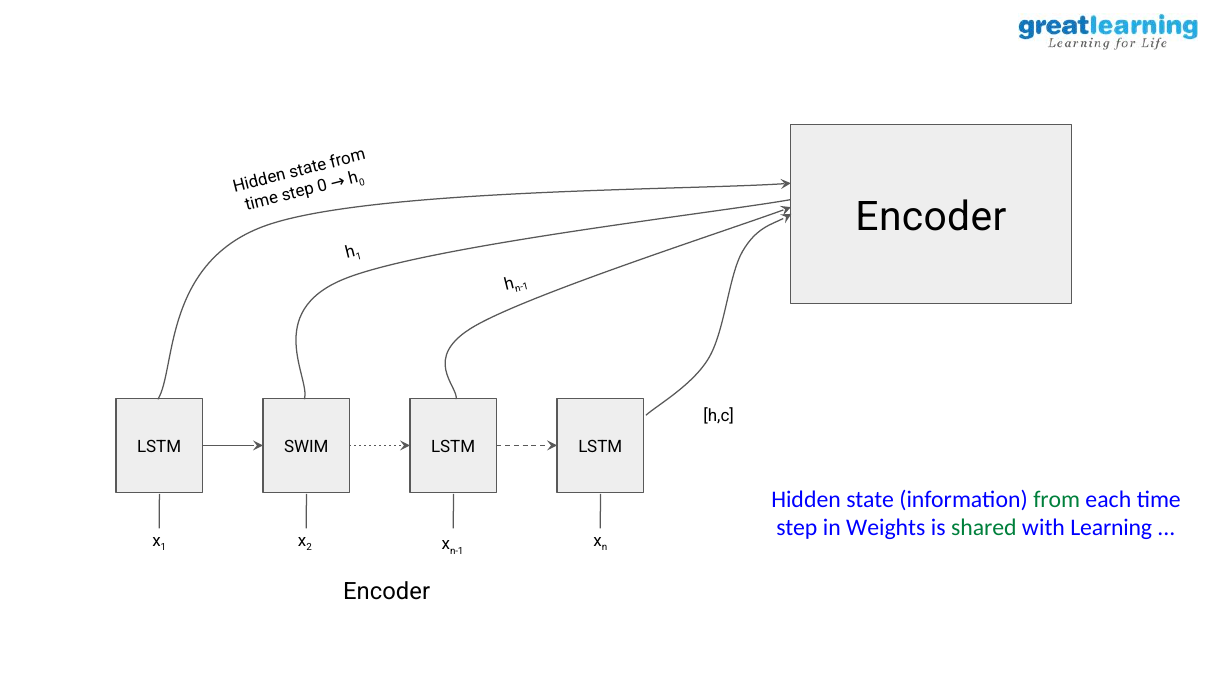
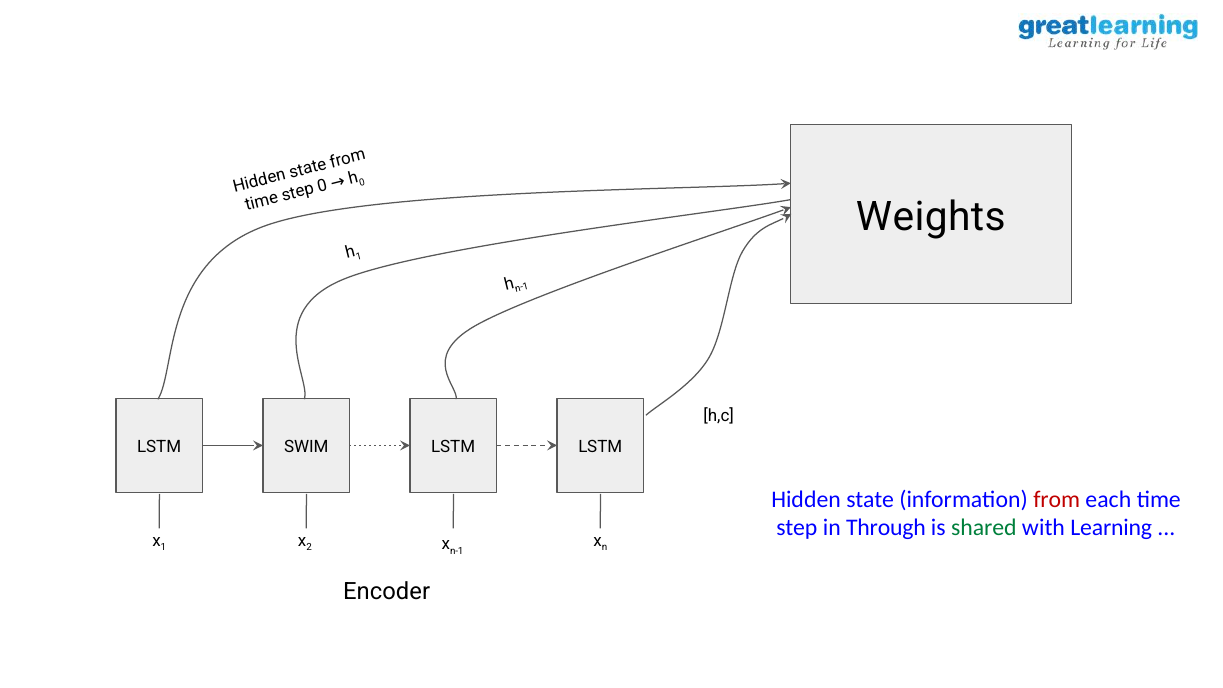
Encoder: Encoder -> Weights (931, 217)
from colour: green -> red (1057, 499)
Weights: Weights -> Through (886, 528)
